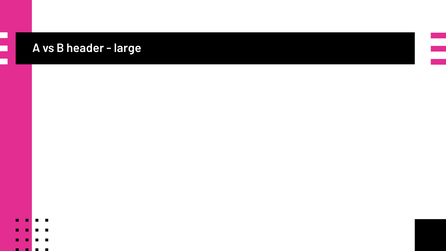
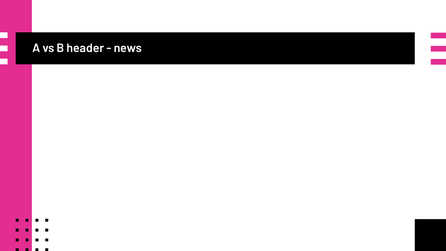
large: large -> news (128, 48)
